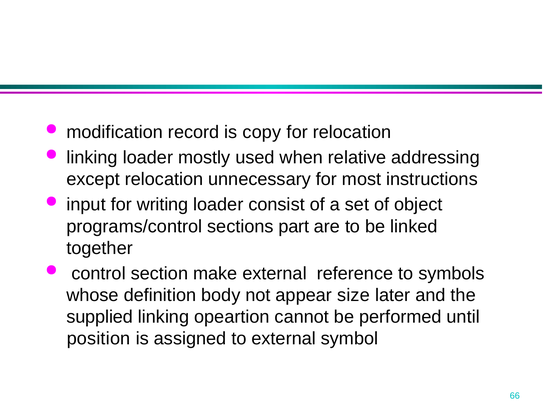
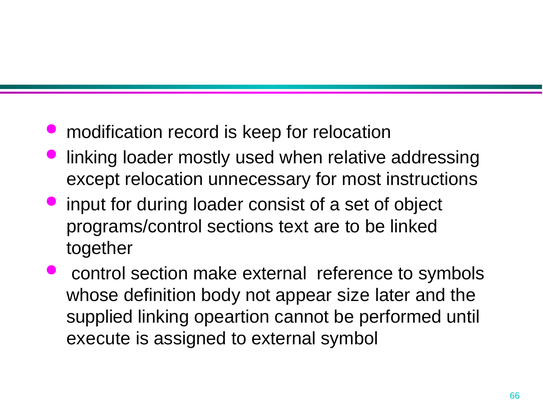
copy: copy -> keep (262, 132)
writing: writing -> during (162, 205)
part: part -> text (294, 227)
position: position -> execute (99, 339)
